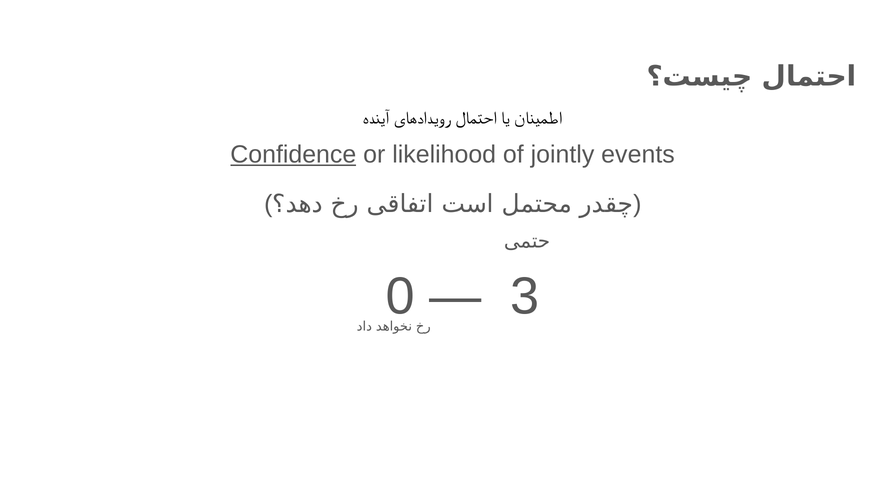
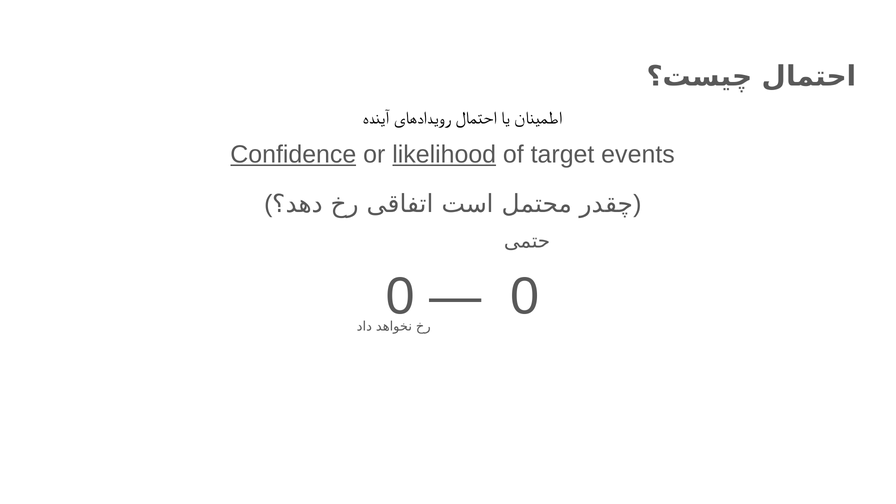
likelihood underline: none -> present (444, 155)
jointly: jointly -> target (563, 155)
3: 3 -> 0 (525, 297)
